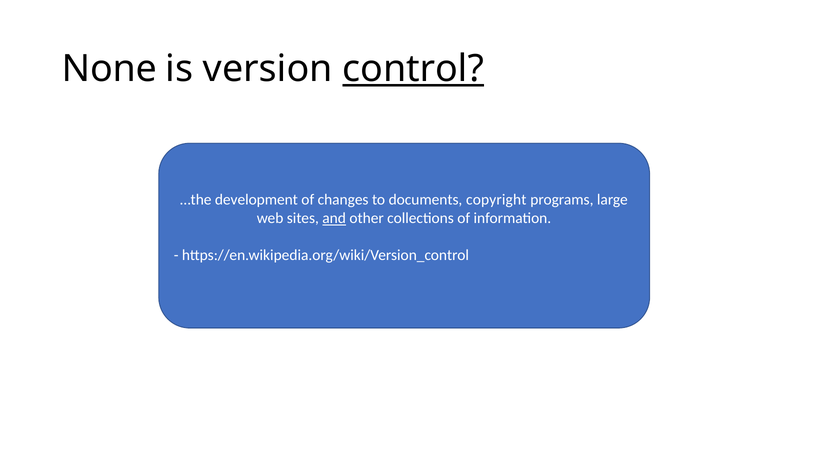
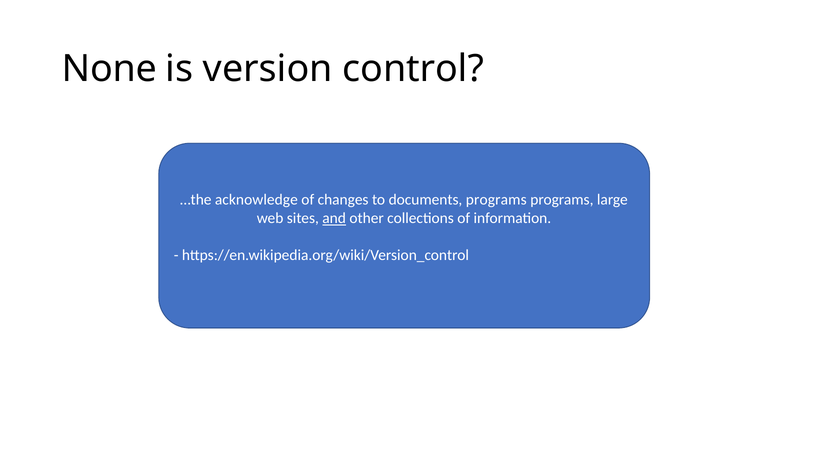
control underline: present -> none (413, 69)
development: development -> acknowledge (256, 200)
documents copyright: copyright -> programs (496, 200)
